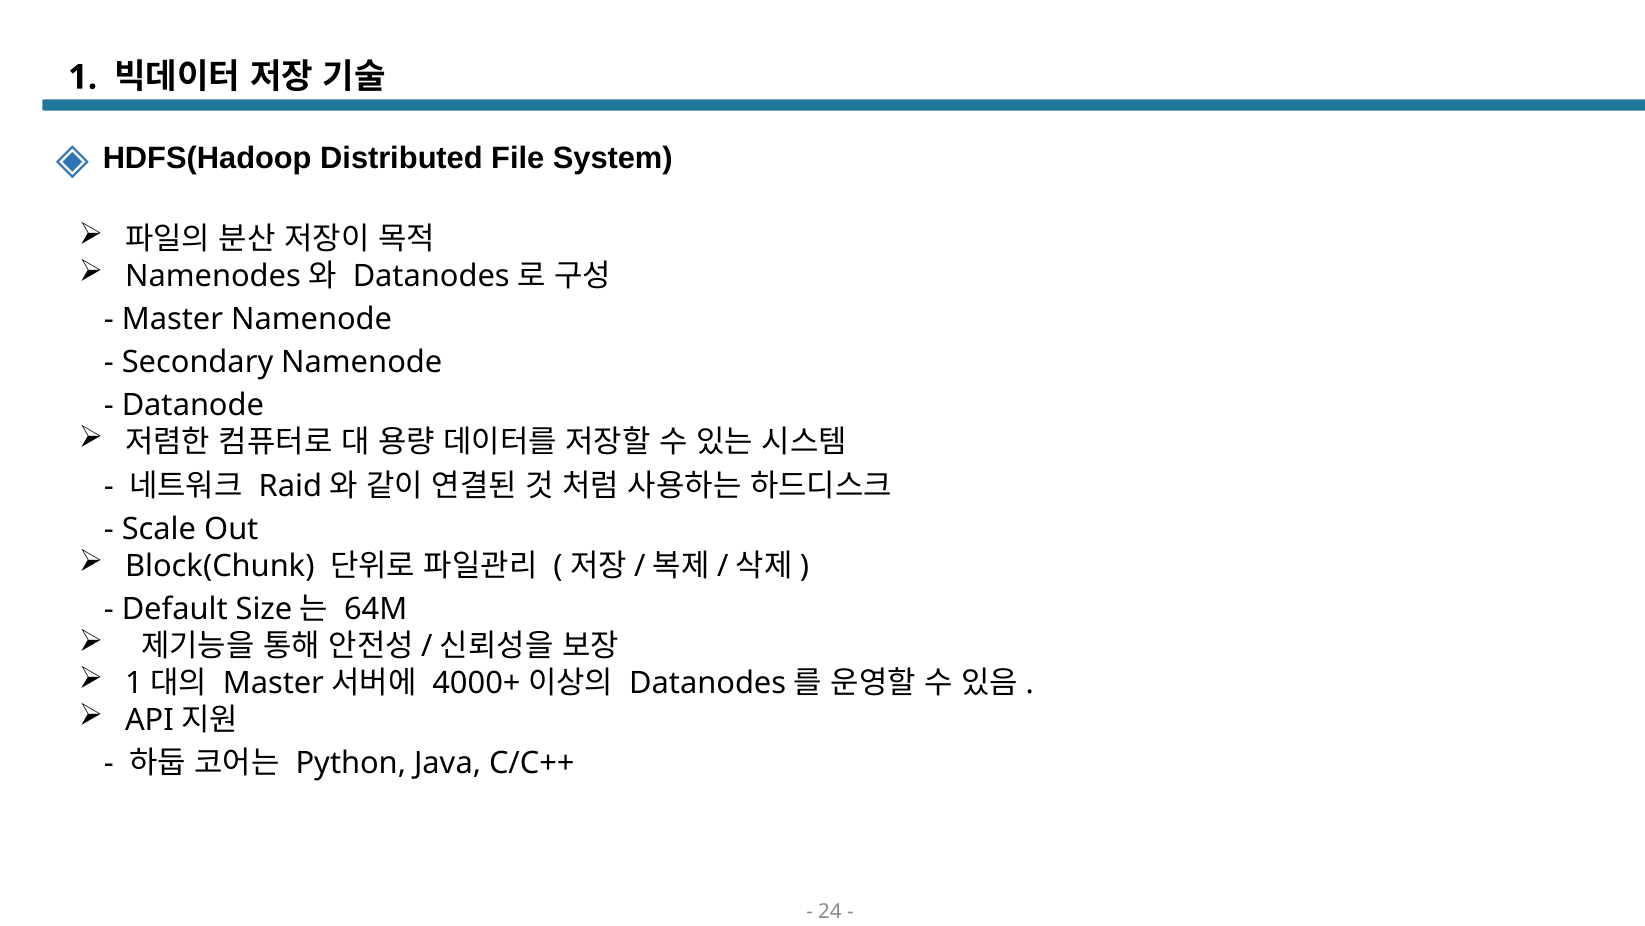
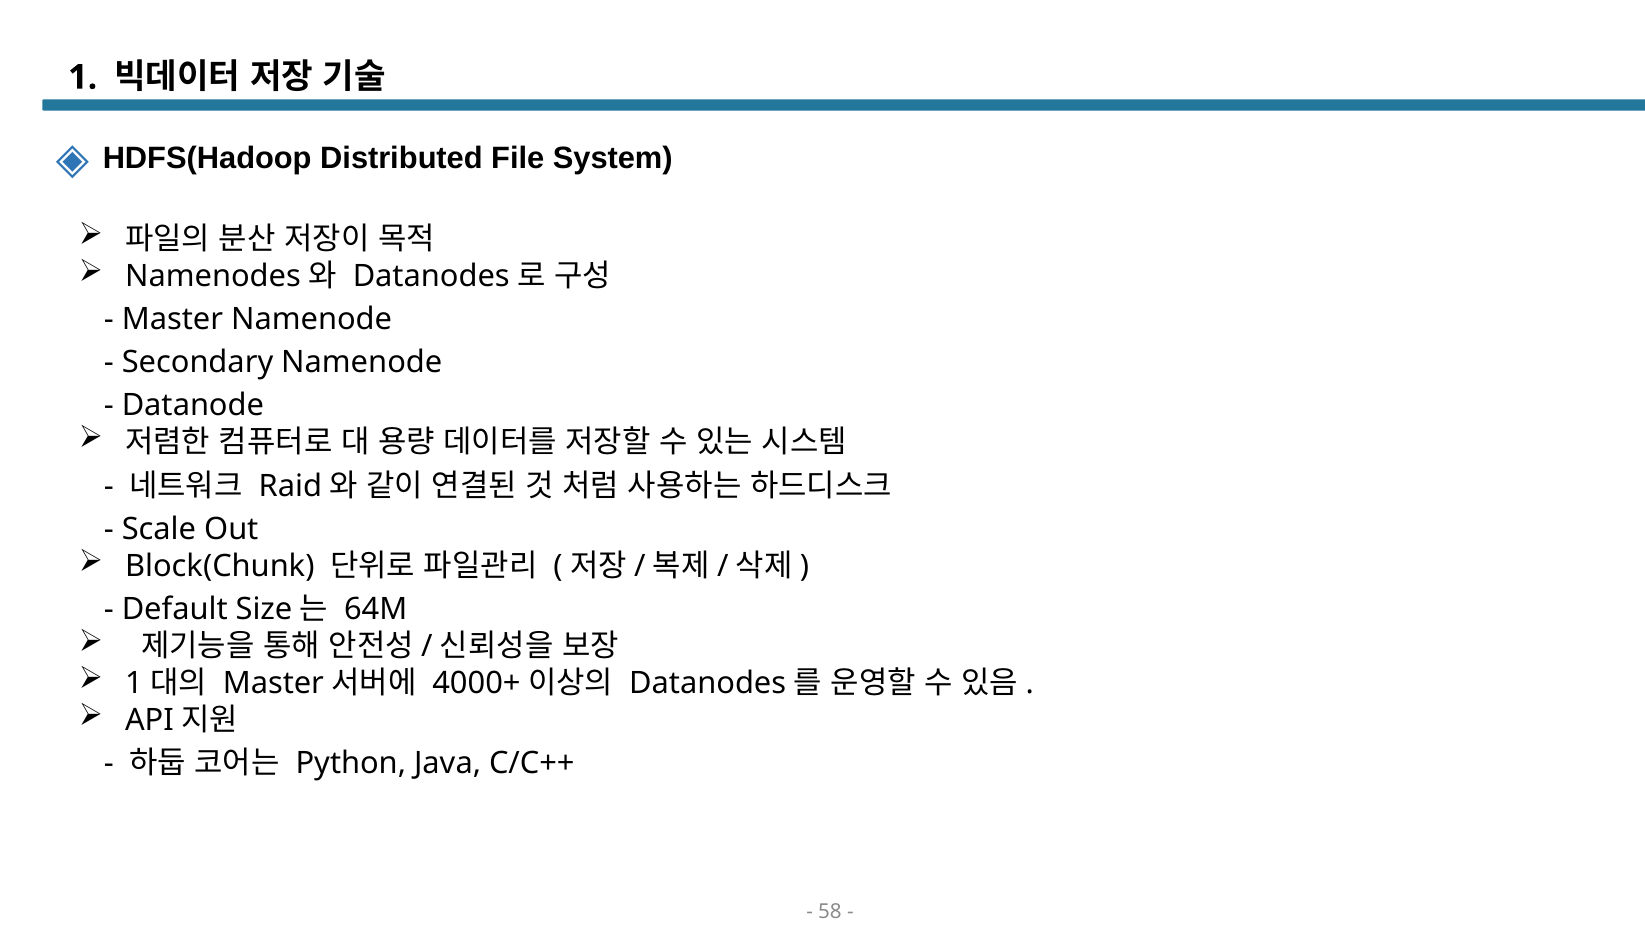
24: 24 -> 58 (830, 911)
